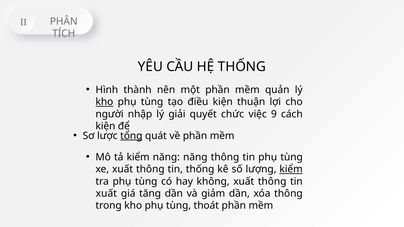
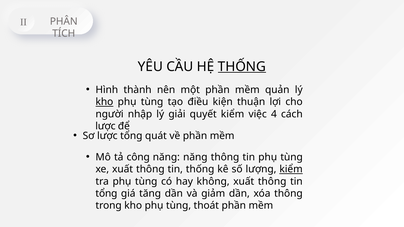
THỐNG underline: none -> present (242, 67)
quyết chức: chức -> kiểm (233, 114)
9: 9 -> 4 (274, 114)
kiện: kiện -> lược (105, 126)
tổng underline: present -> none (131, 136)
tả kiểm: kiểm -> công (138, 157)
xuất: xuất -> tổng (106, 194)
